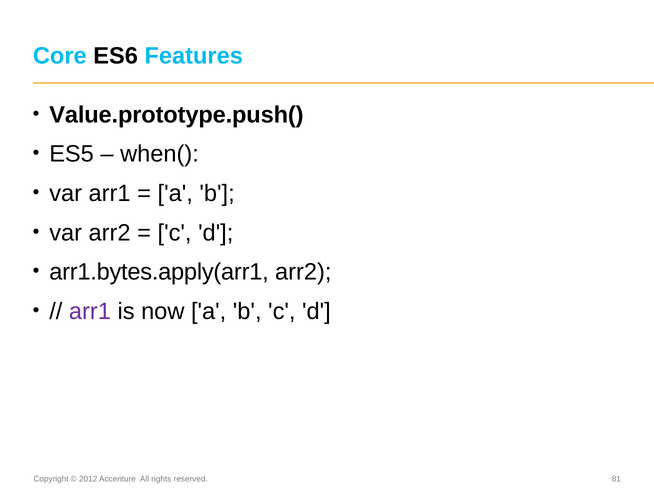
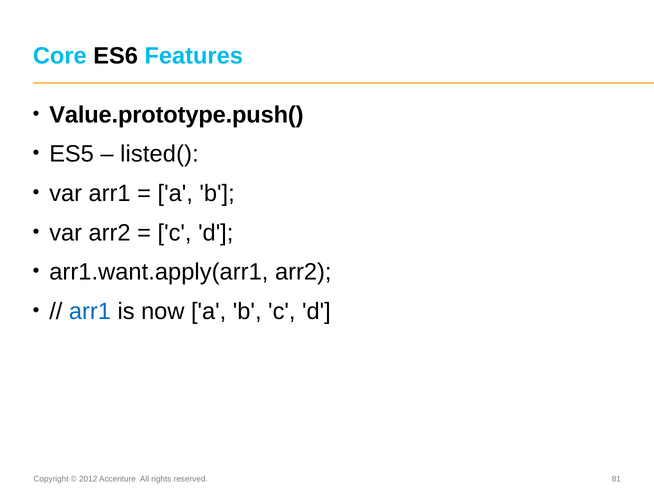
when(: when( -> listed( (159, 154)
arr1.bytes.apply(arr1: arr1.bytes.apply(arr1 -> arr1.want.apply(arr1 (159, 272)
arr1 colour: purple -> blue (90, 311)
